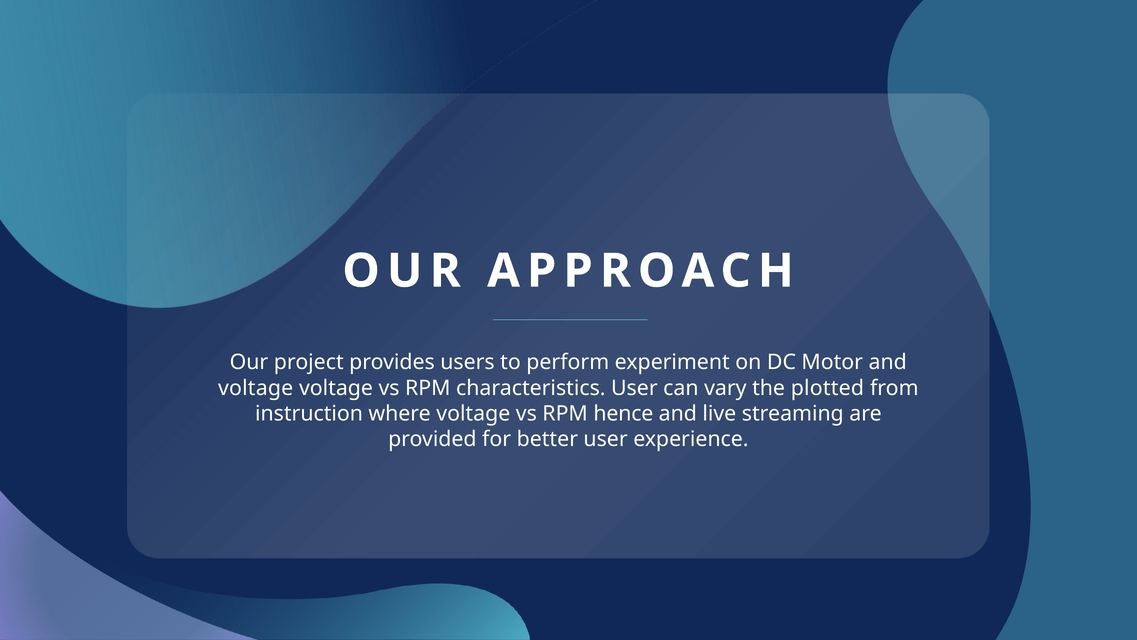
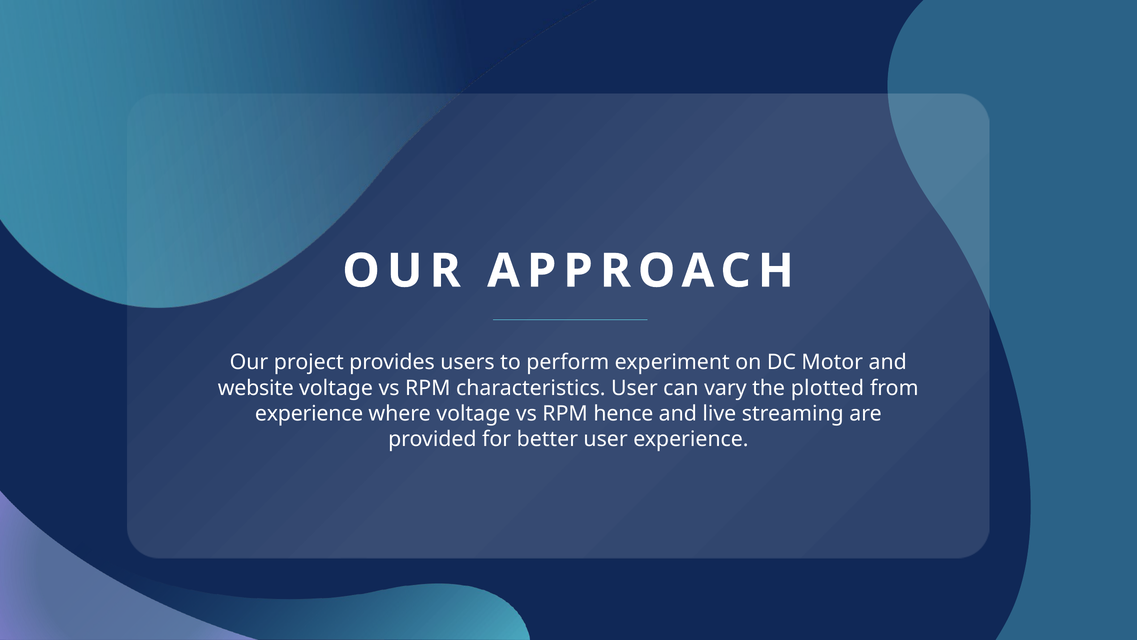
voltage: voltage -> website (256, 388)
instruction: instruction -> experience (309, 413)
